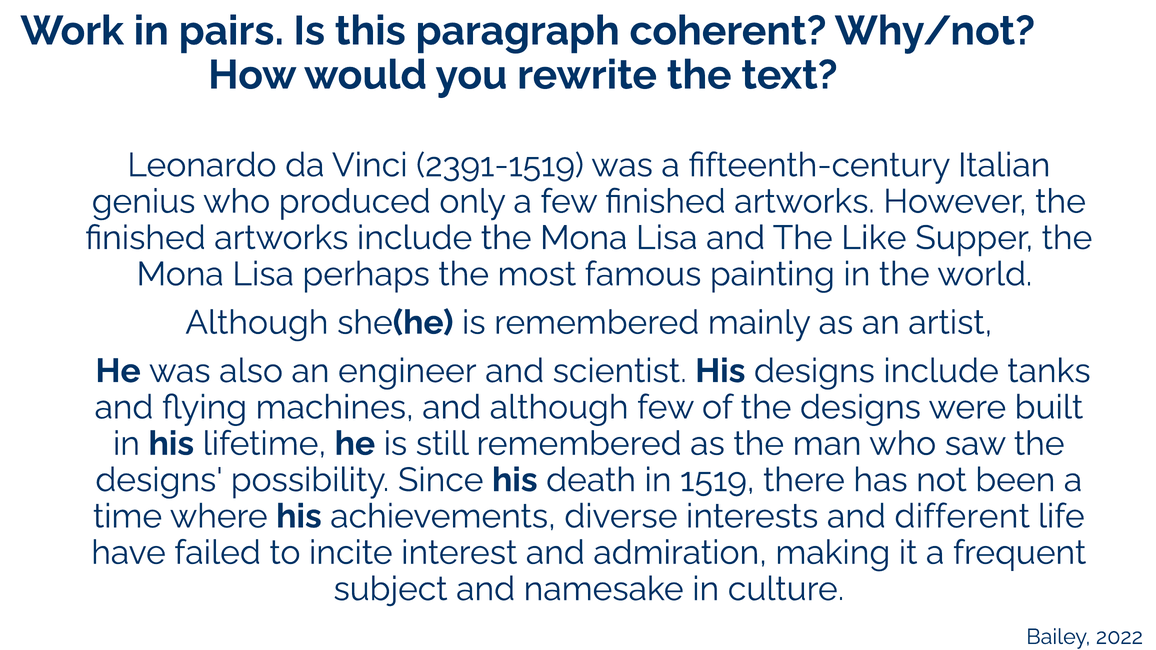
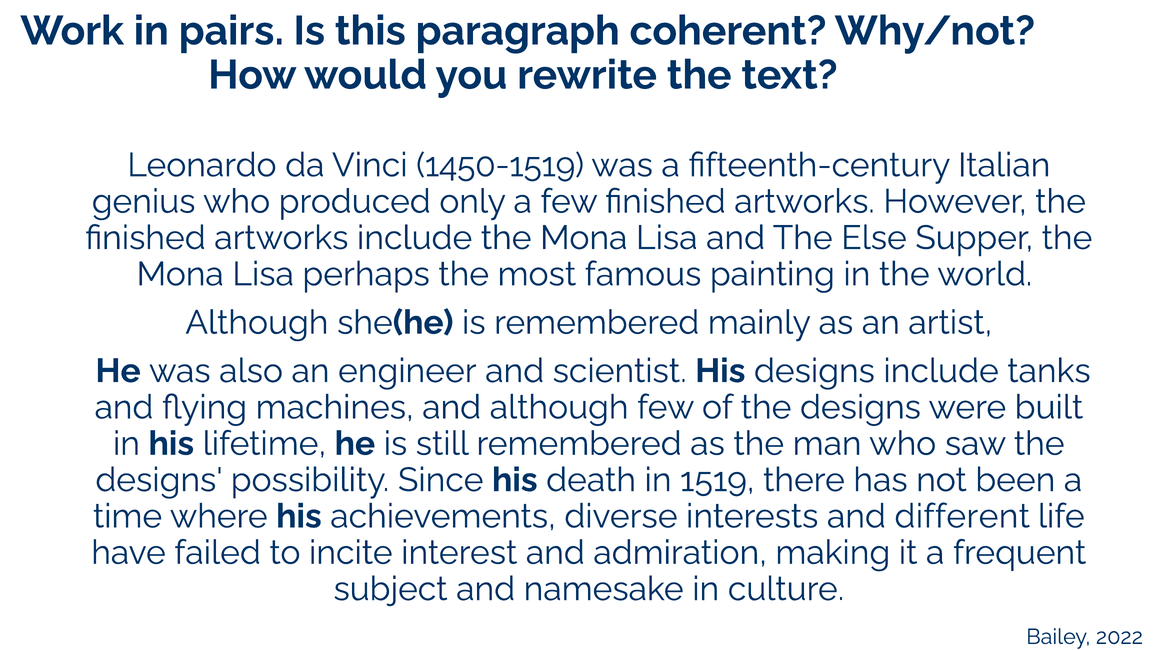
2391-1519: 2391-1519 -> 1450-1519 (500, 165)
Like: Like -> Else (874, 238)
